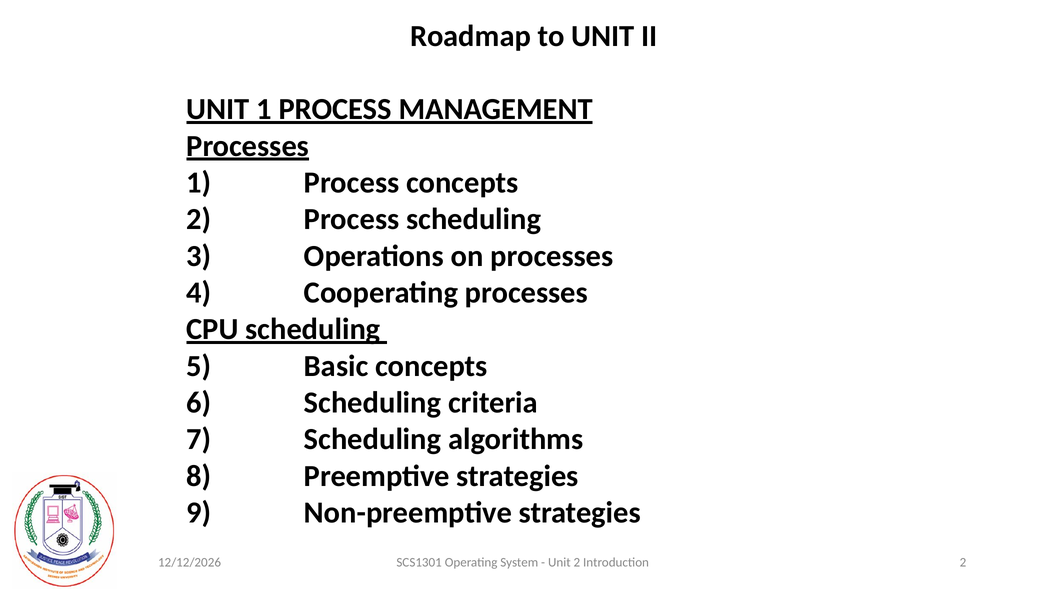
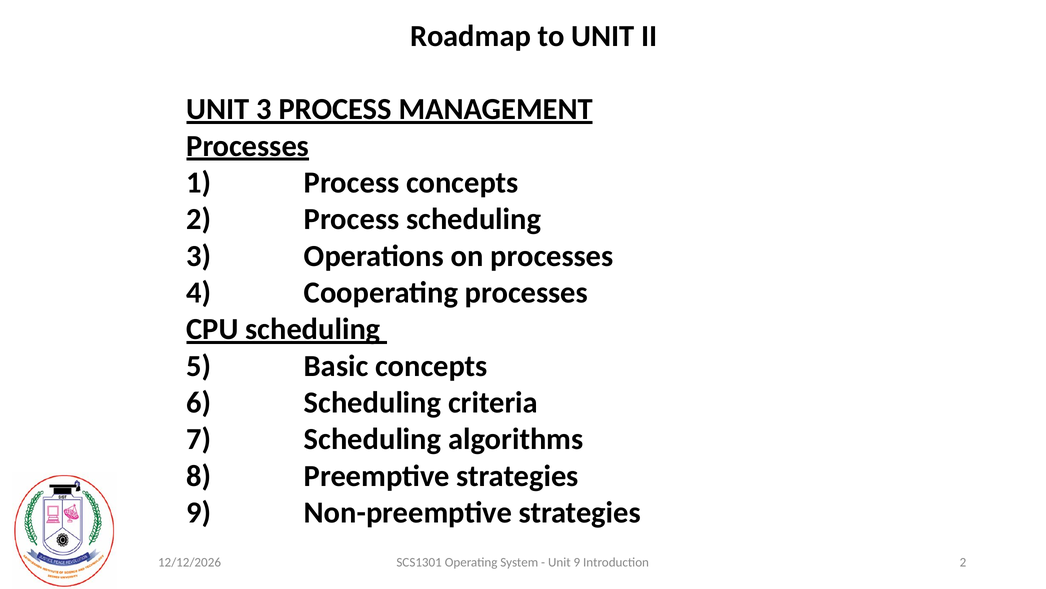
UNIT 1: 1 -> 3 (264, 109)
Unit 2: 2 -> 9 (577, 562)
